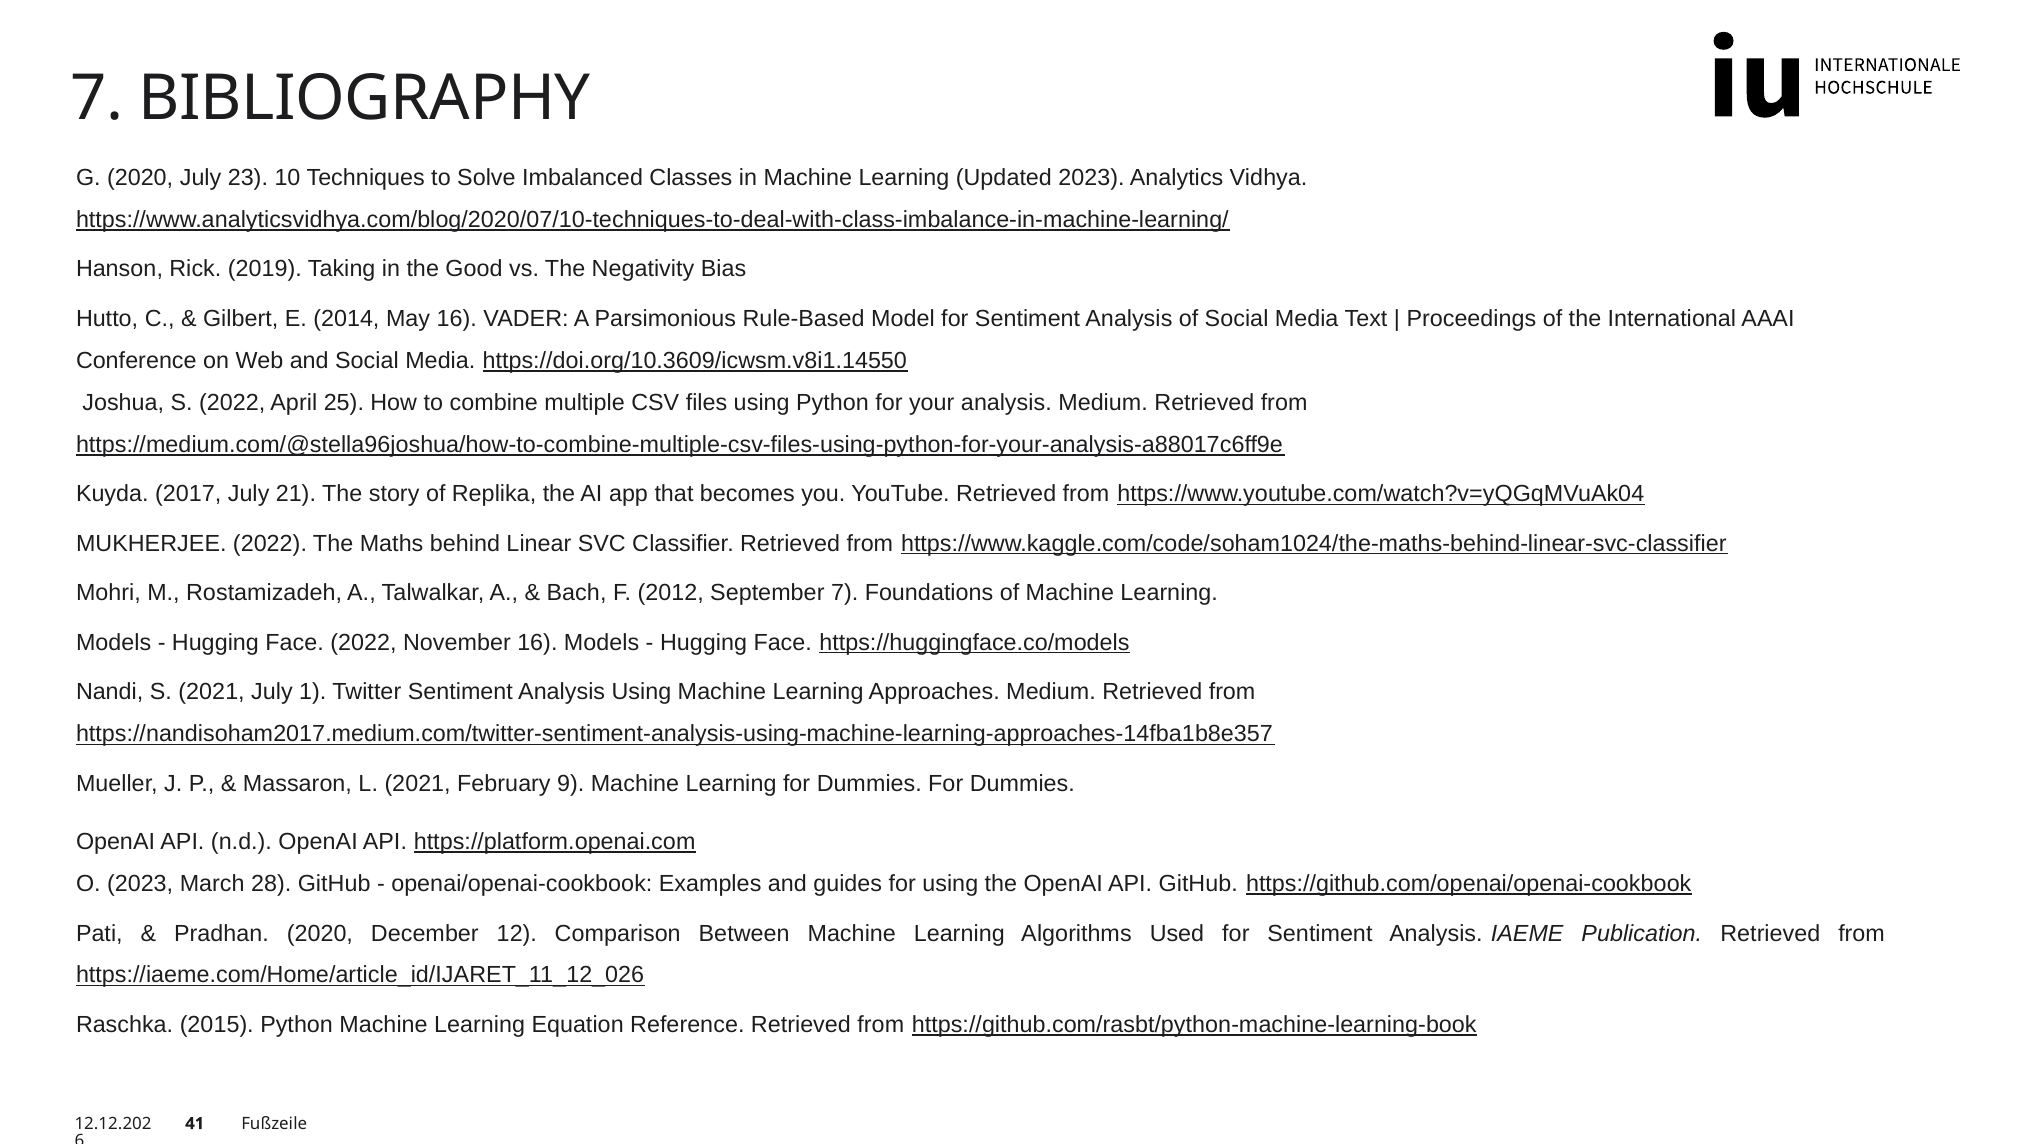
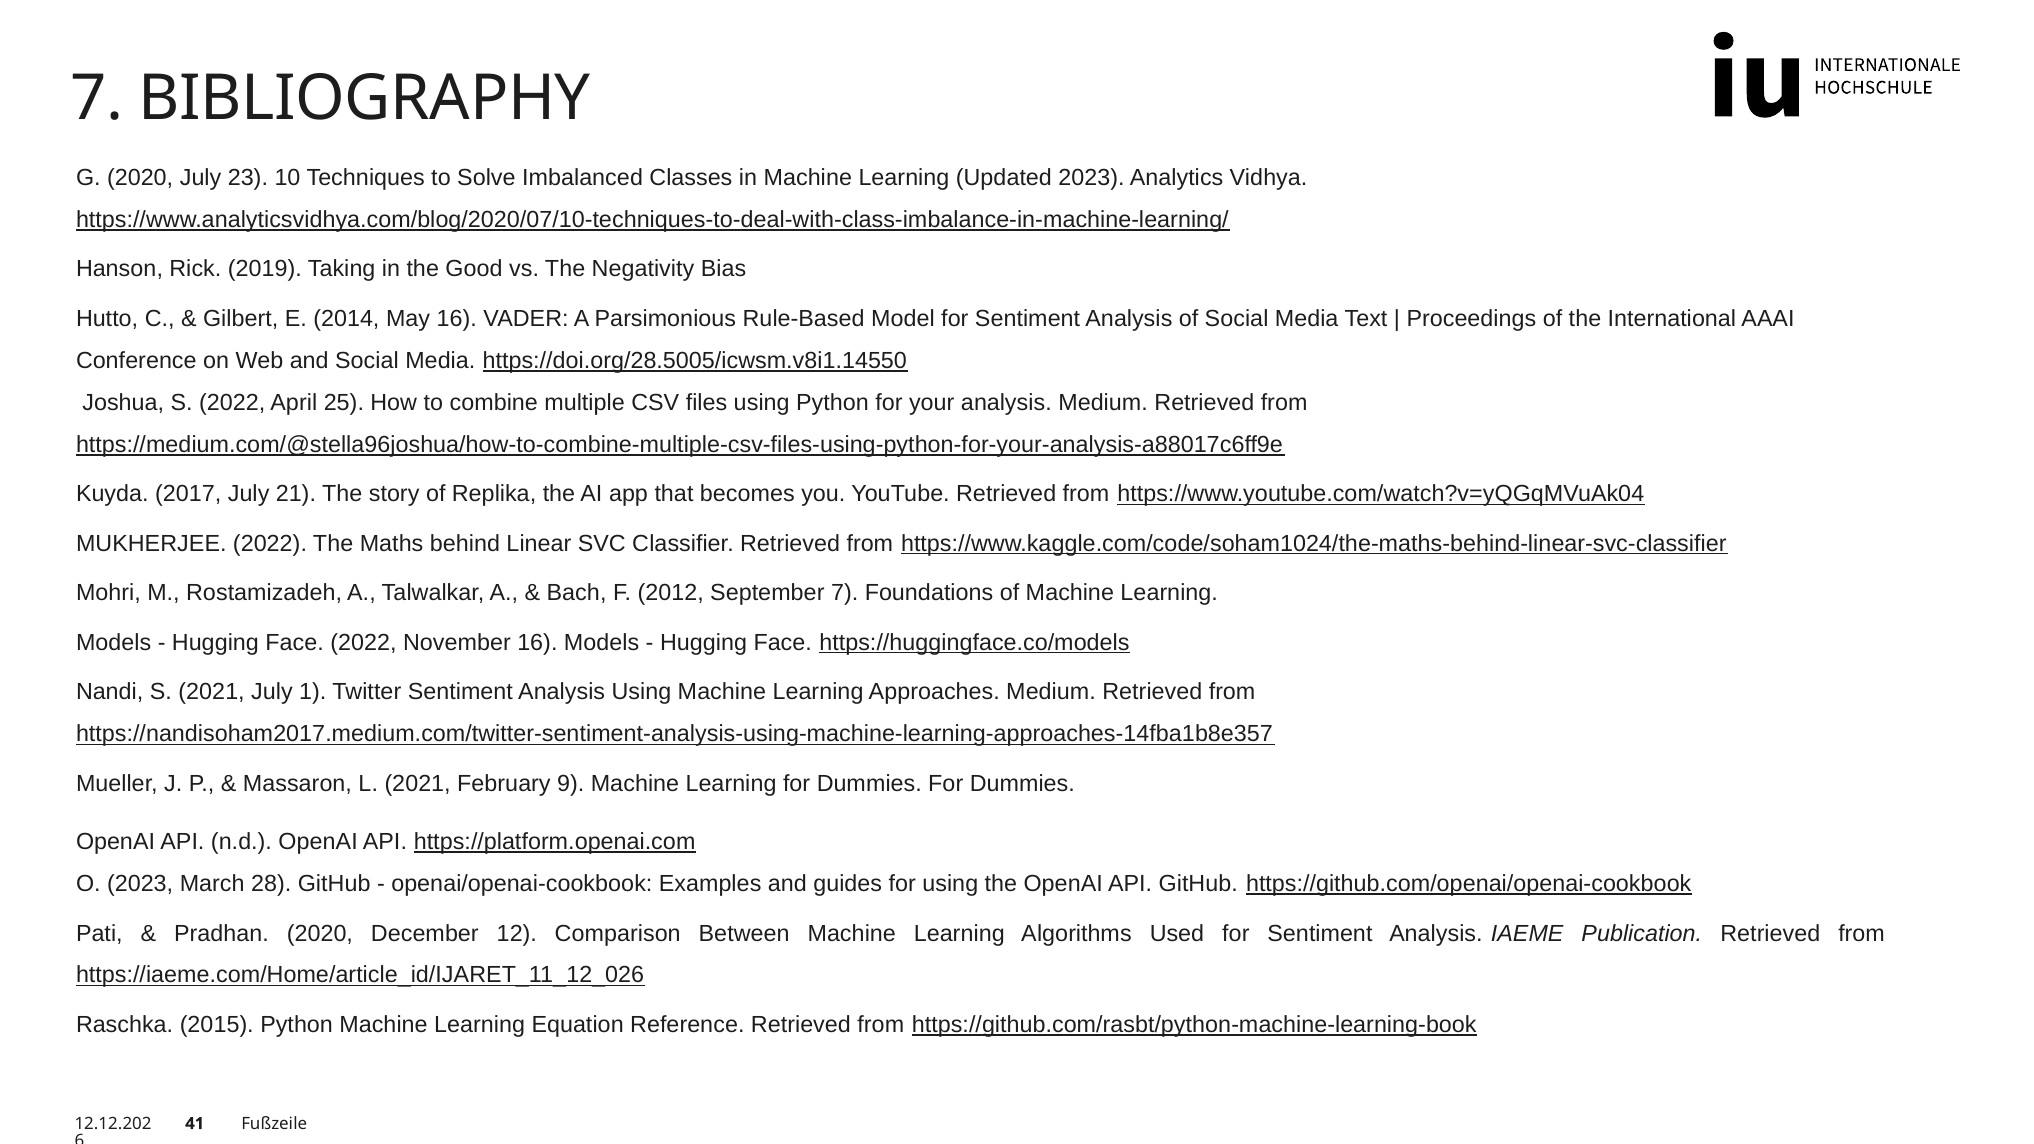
https://doi.org/10.3609/icwsm.v8i1.14550: https://doi.org/10.3609/icwsm.v8i1.14550 -> https://doi.org/28.5005/icwsm.v8i1.14550 (695, 361)
